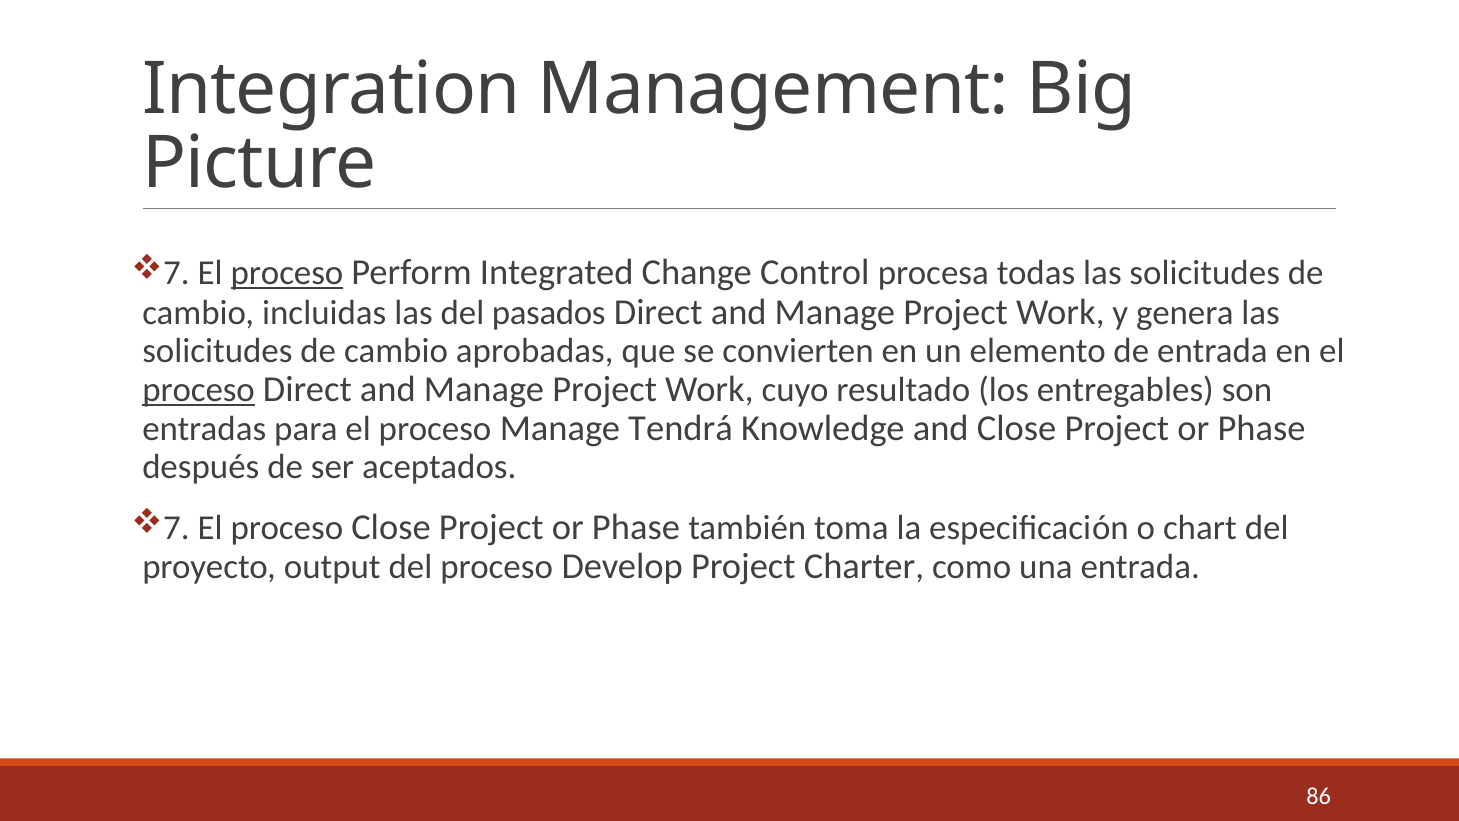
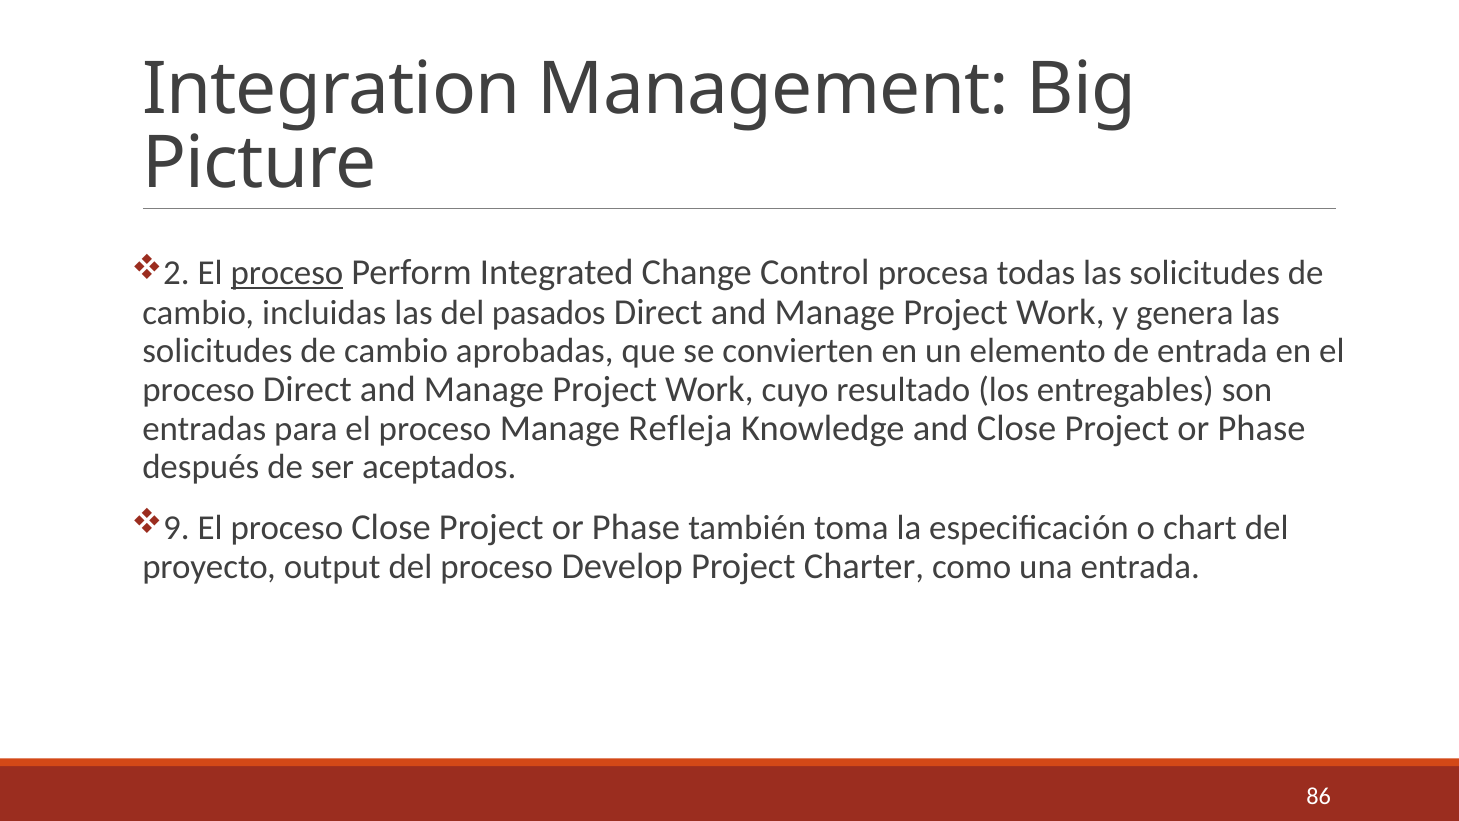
7: 7 -> 2 (176, 273)
proceso underline: present -> none (199, 390)
Tendrá: Tendrá -> Refleja (680, 428)
7: 7 -> 9 (176, 527)
